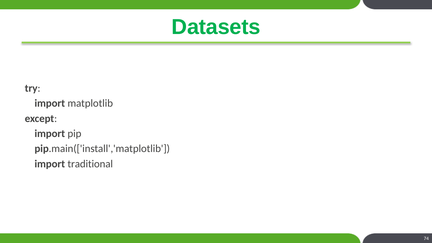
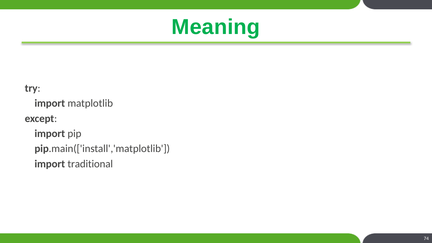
Datasets: Datasets -> Meaning (216, 27)
